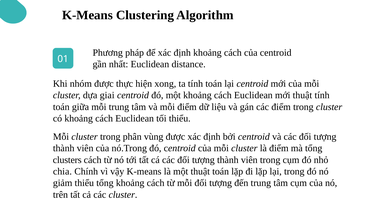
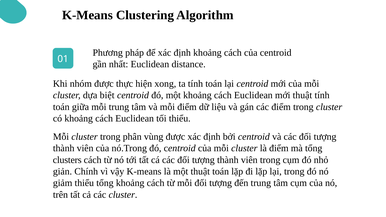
giai: giai -> biệt (107, 95)
chia: chia -> giản (62, 172)
